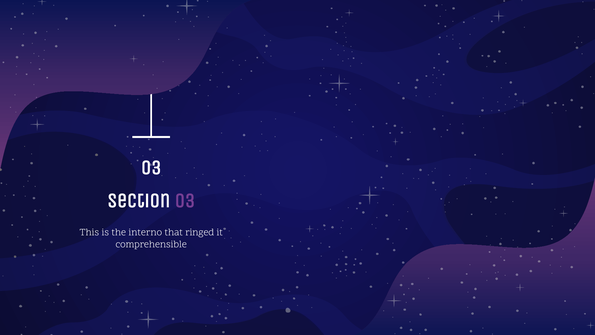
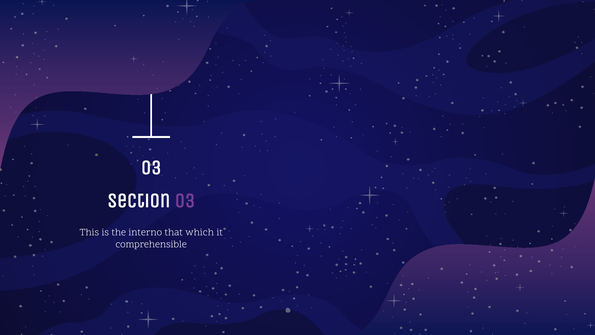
ringed: ringed -> which (200, 232)
